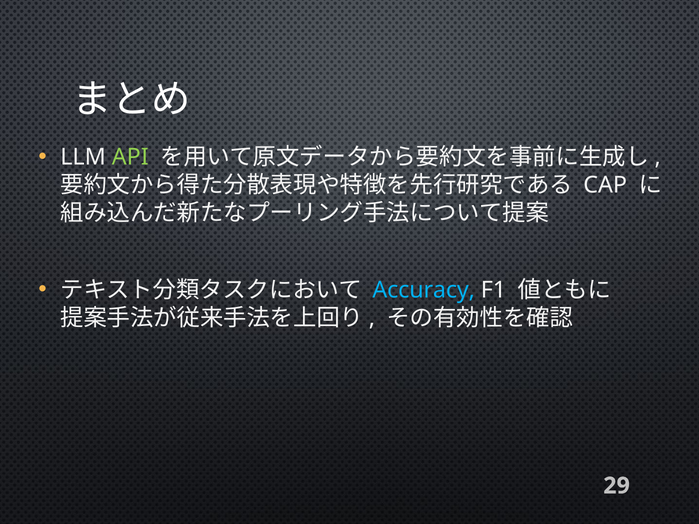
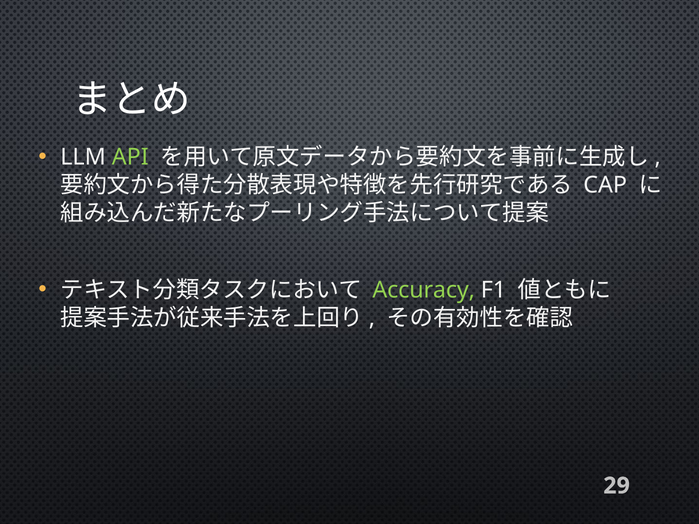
Accuracy colour: light blue -> light green (424, 290)
